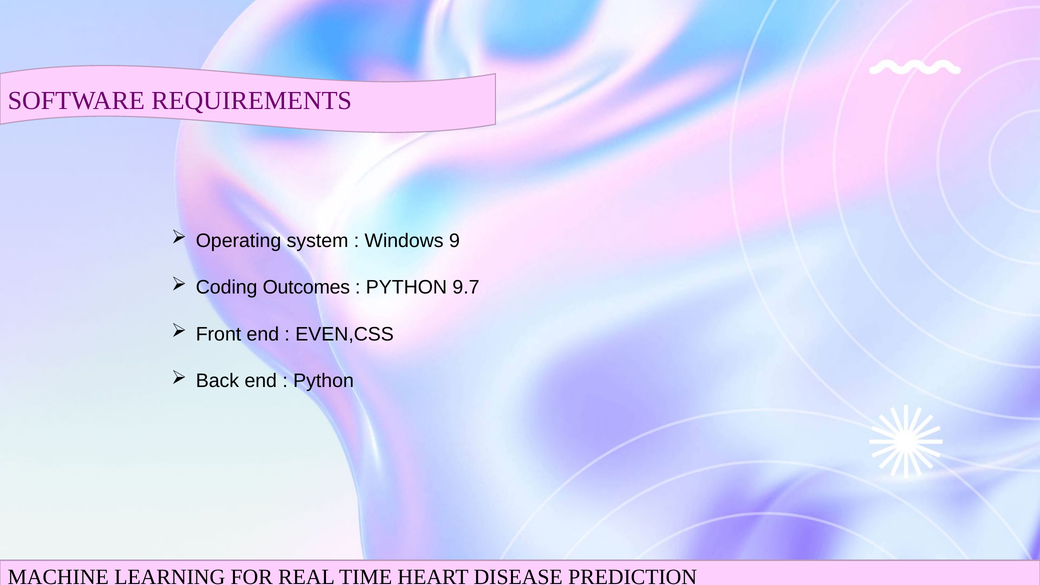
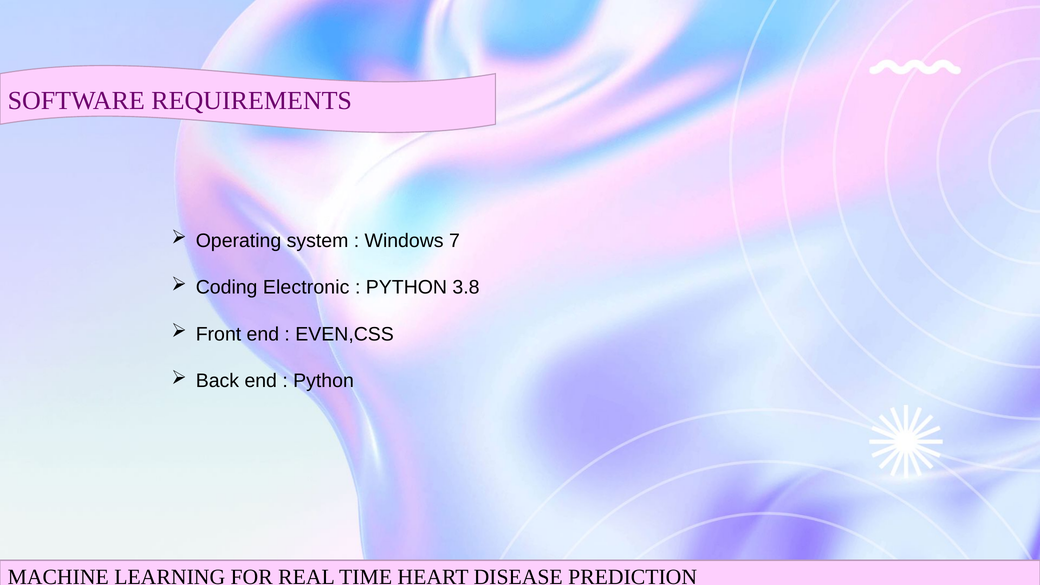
9: 9 -> 7 (454, 241)
Outcomes: Outcomes -> Electronic (306, 287)
9.7: 9.7 -> 3.8 (466, 287)
